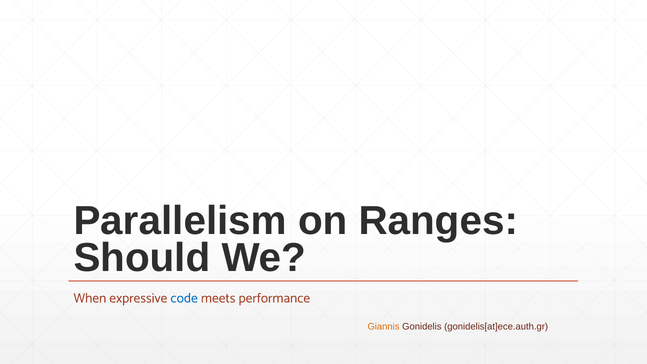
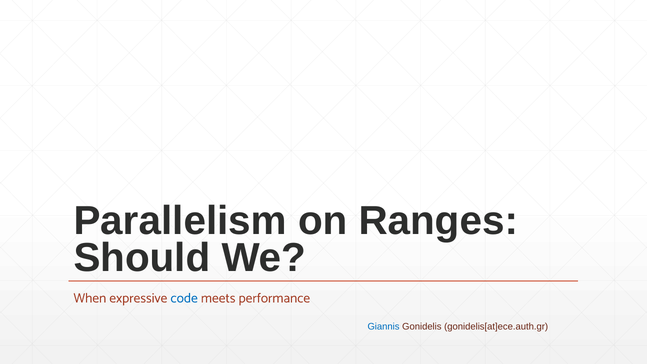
Giannis colour: orange -> blue (384, 326)
